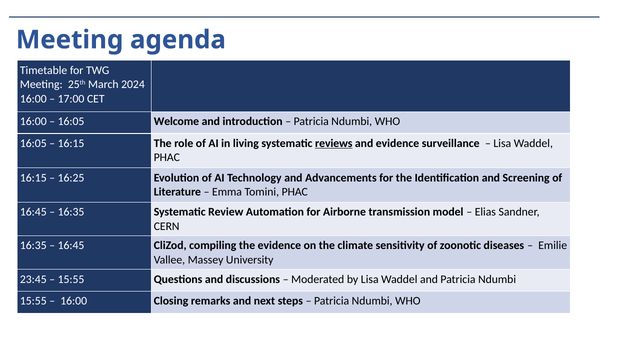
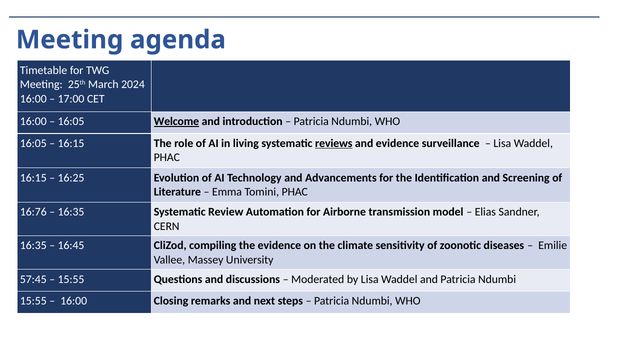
Welcome underline: none -> present (176, 121)
16:45: 16:45 -> 16:76 (33, 212)
23:45: 23:45 -> 57:45 (33, 279)
